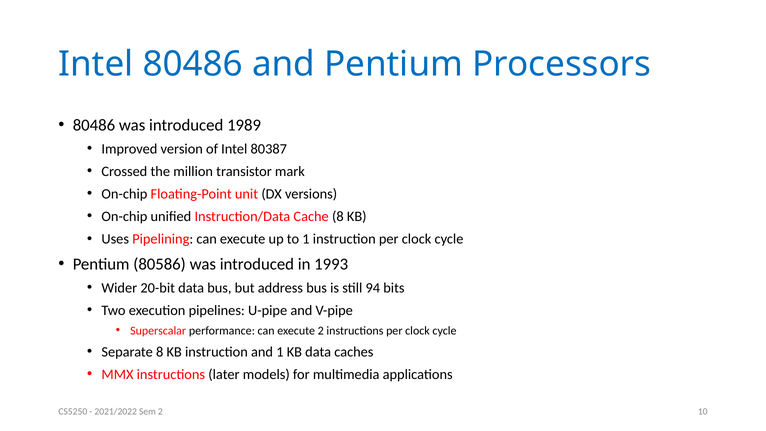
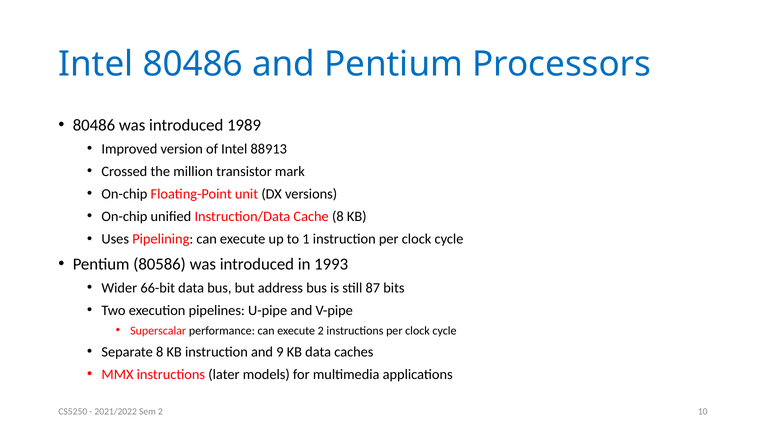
80387: 80387 -> 88913 (269, 149)
20-bit: 20-bit -> 66-bit (158, 288)
94: 94 -> 87 (373, 288)
and 1: 1 -> 9 (280, 352)
